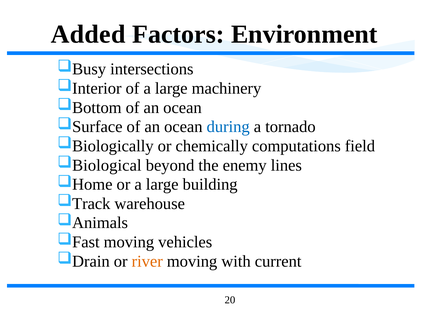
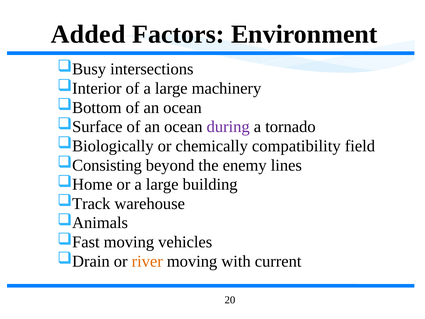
during colour: blue -> purple (228, 127)
computations: computations -> compatibility (296, 146)
Biological: Biological -> Consisting (107, 165)
